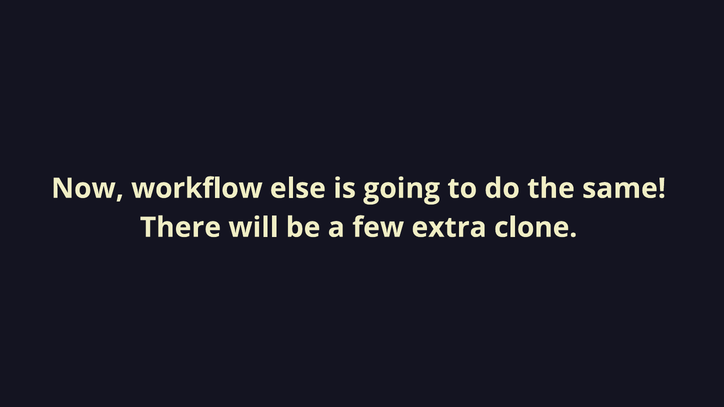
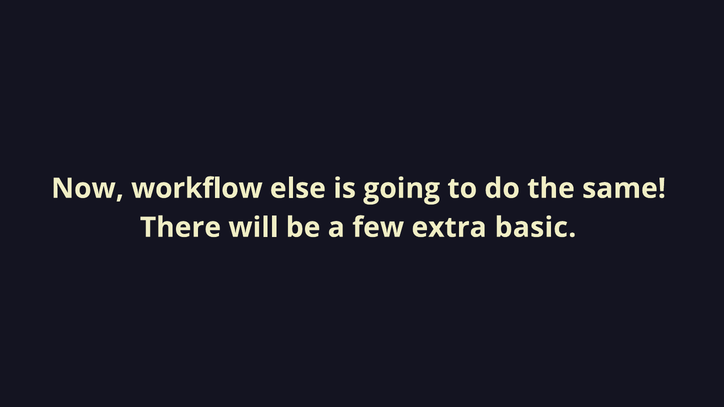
clone: clone -> basic (535, 228)
